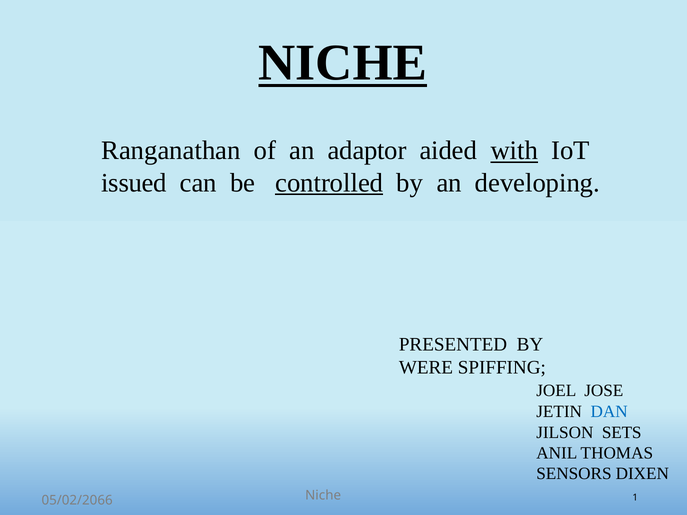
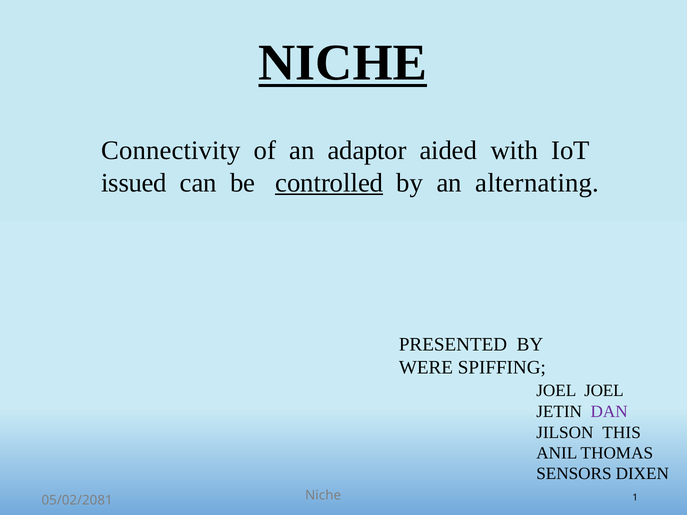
Ranganathan: Ranganathan -> Connectivity (171, 151)
with underline: present -> none (514, 151)
developing: developing -> alternating (537, 183)
JOEL JOSE: JOSE -> JOEL (604, 391)
DAN colour: blue -> purple (609, 412)
SETS: SETS -> THIS (622, 433)
05/02/2066: 05/02/2066 -> 05/02/2081 (77, 501)
